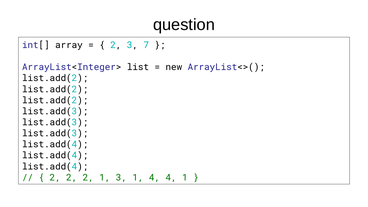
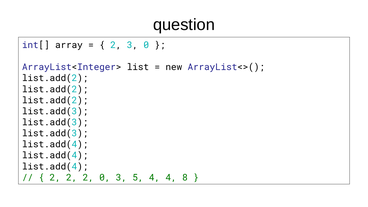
3 7: 7 -> 0 (146, 45)
2 1: 1 -> 0 (105, 178)
3 1: 1 -> 5 (138, 178)
4 1: 1 -> 8 (185, 178)
